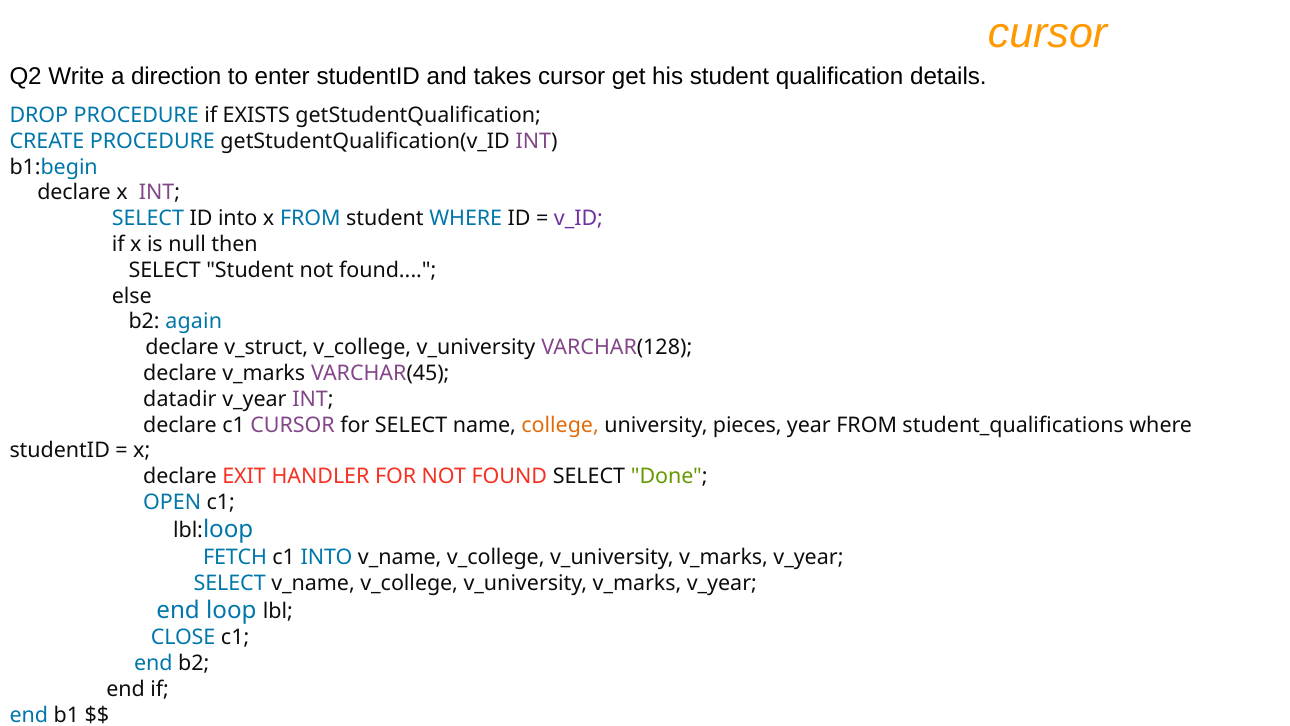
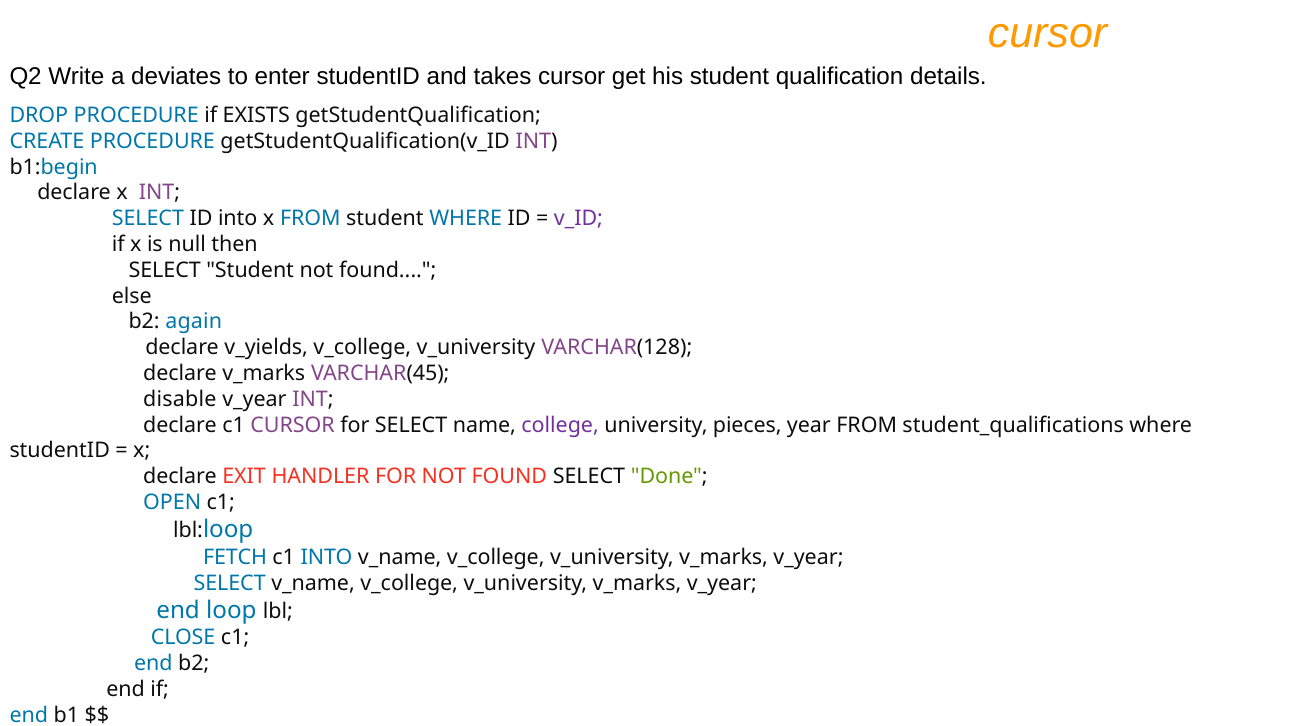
direction: direction -> deviates (176, 76)
v_struct: v_struct -> v_yields (266, 347)
datadir: datadir -> disable (180, 399)
college colour: orange -> purple (560, 425)
